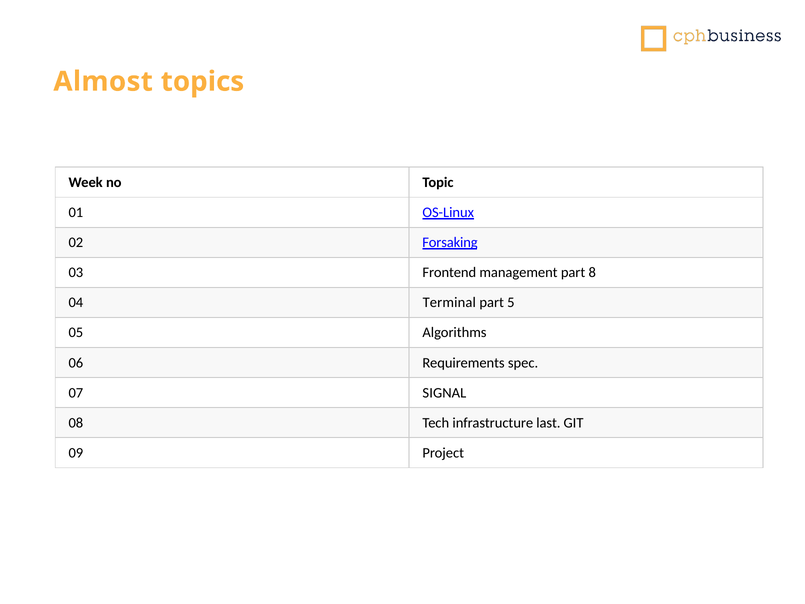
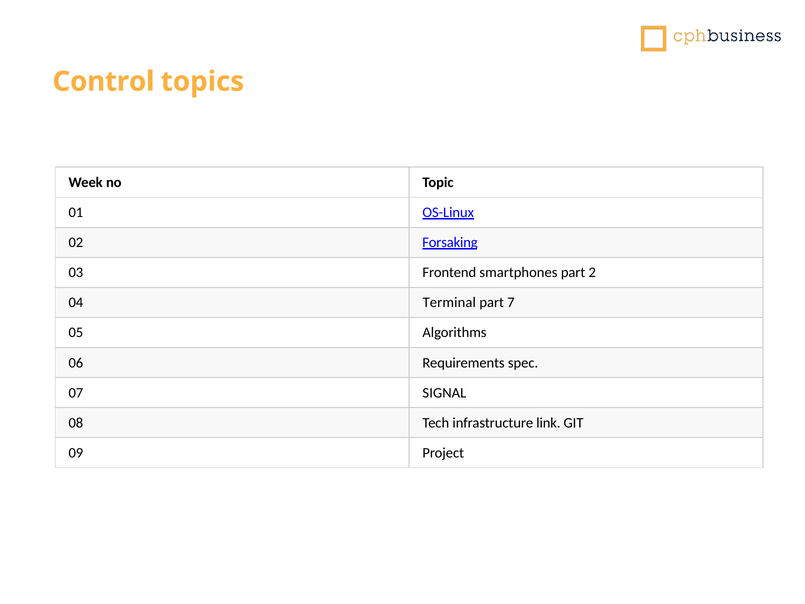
Almost: Almost -> Control (103, 82)
management: management -> smartphones (518, 272)
8: 8 -> 2 (592, 272)
5: 5 -> 7 (511, 302)
last: last -> link (548, 423)
